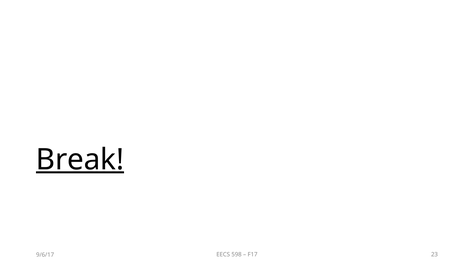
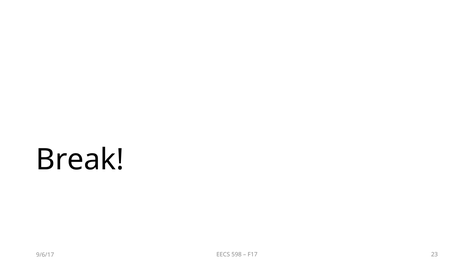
Break underline: present -> none (80, 159)
